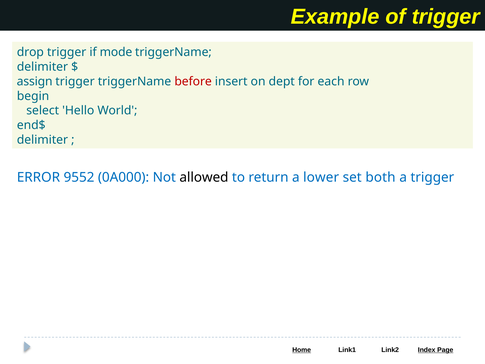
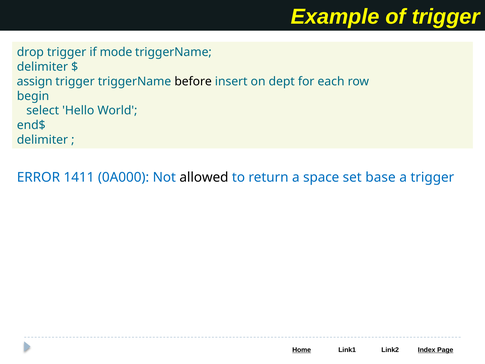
before colour: red -> black (193, 81)
9552: 9552 -> 1411 (79, 177)
lower: lower -> space (321, 177)
both: both -> base (381, 177)
